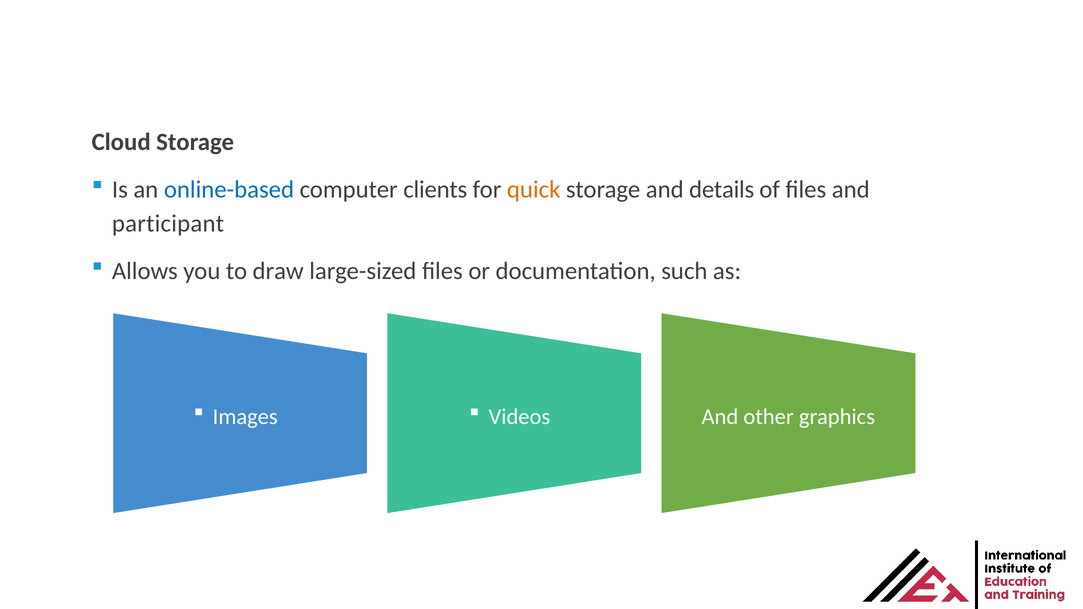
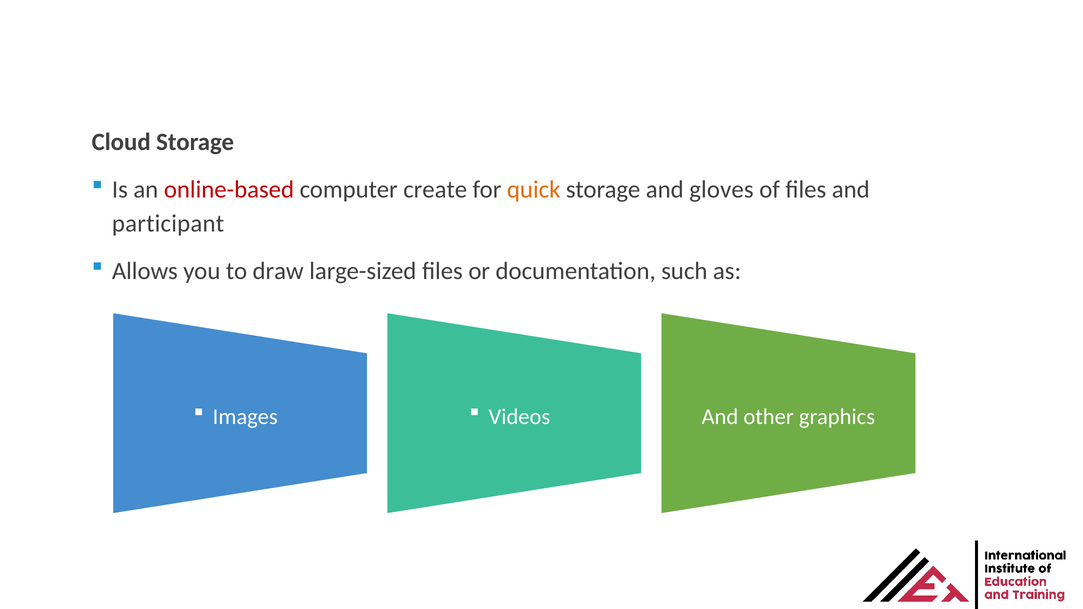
online-based colour: blue -> red (229, 190)
clients: clients -> create (435, 190)
details: details -> gloves (721, 190)
